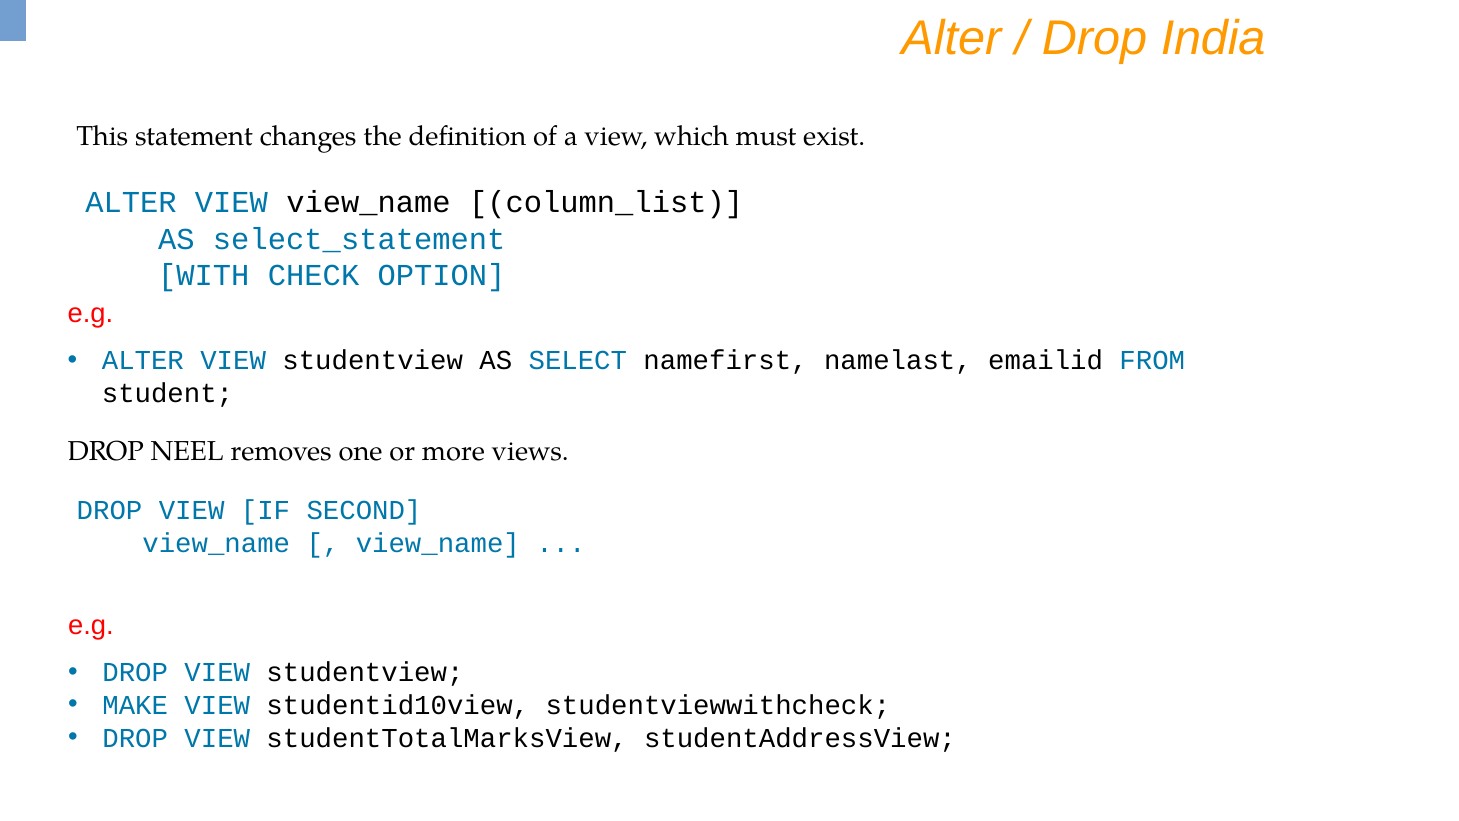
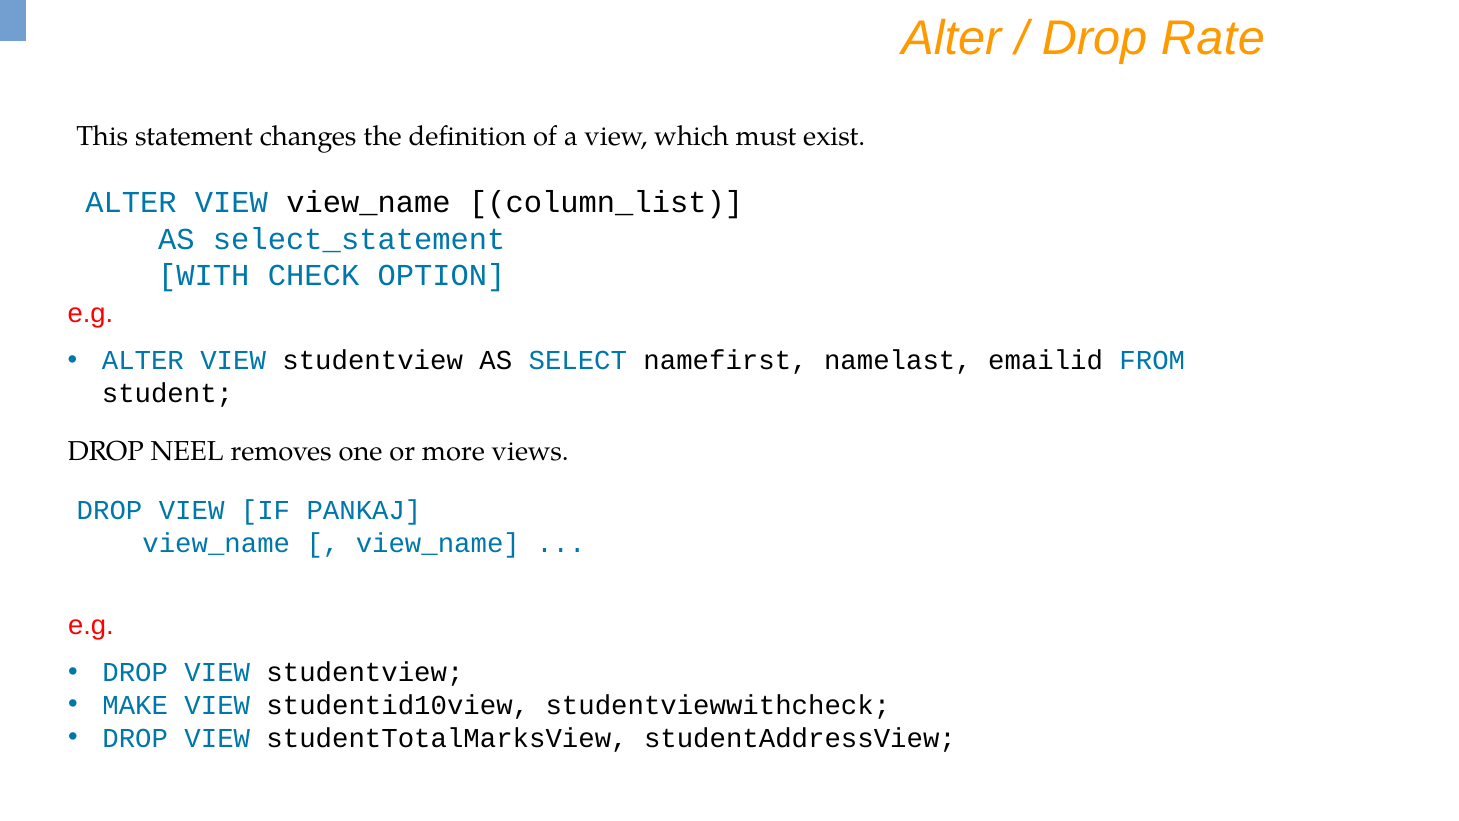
India: India -> Rate (1213, 38)
SECOND: SECOND -> PANKAJ (364, 510)
